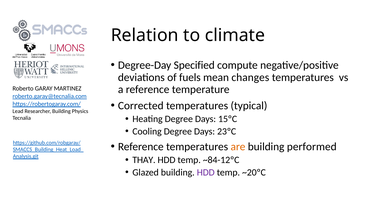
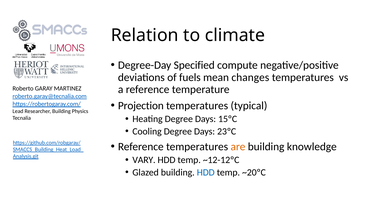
Corrected: Corrected -> Projection (141, 105)
performed: performed -> knowledge (312, 146)
THAY: THAY -> VARY (144, 160)
~84-12ºC: ~84-12ºC -> ~12-12ºC (221, 160)
HDD colour: purple -> blue (206, 172)
